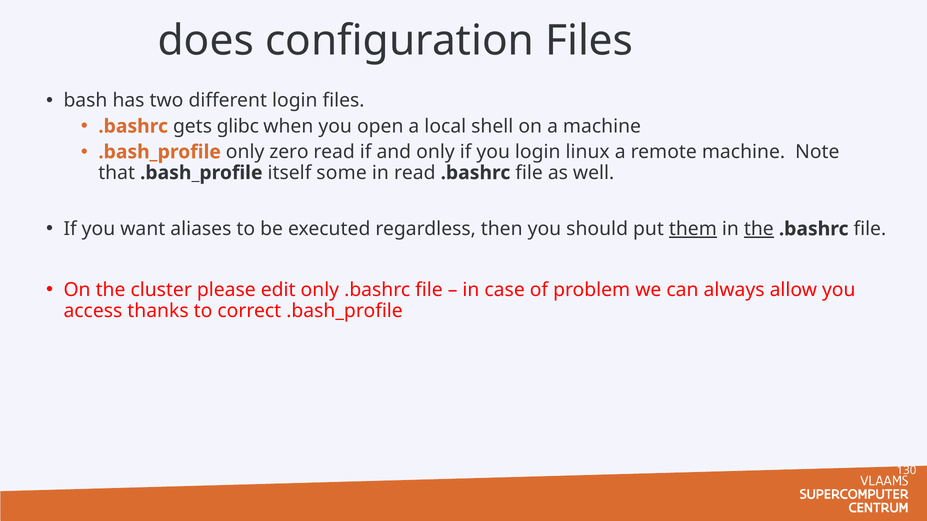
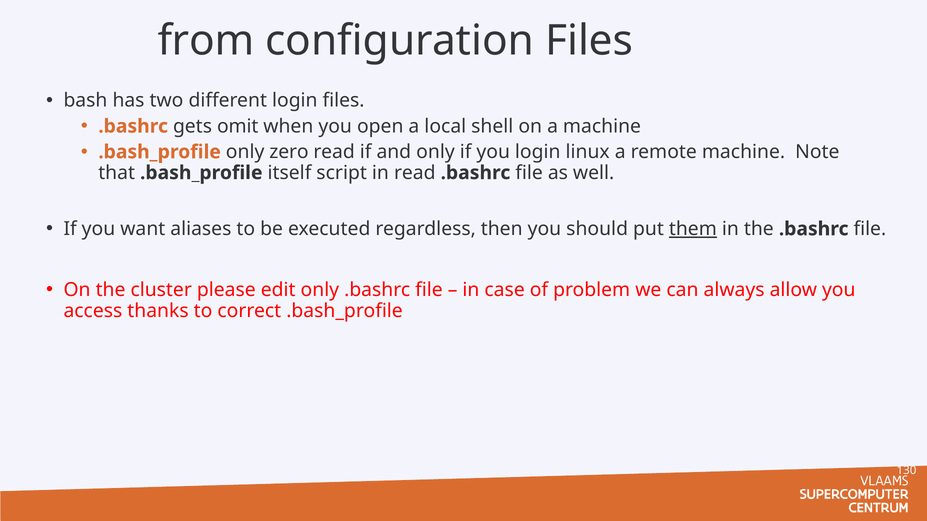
does: does -> from (206, 41)
glibc: glibc -> omit (238, 126)
some: some -> script (342, 173)
the underline: present -> none (759, 229)
